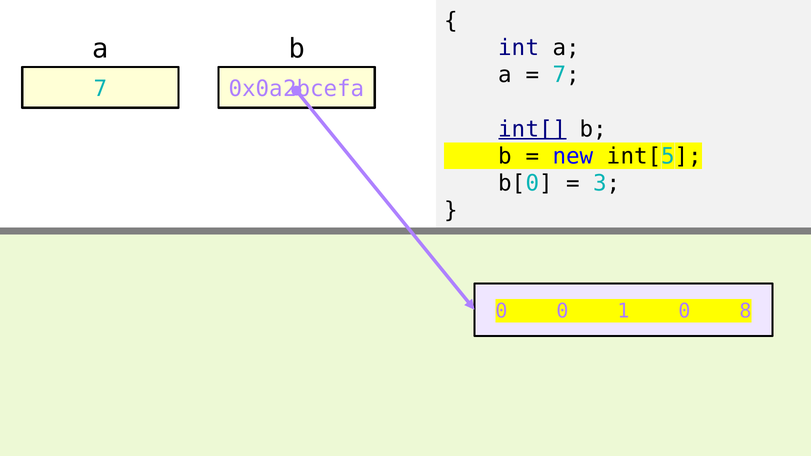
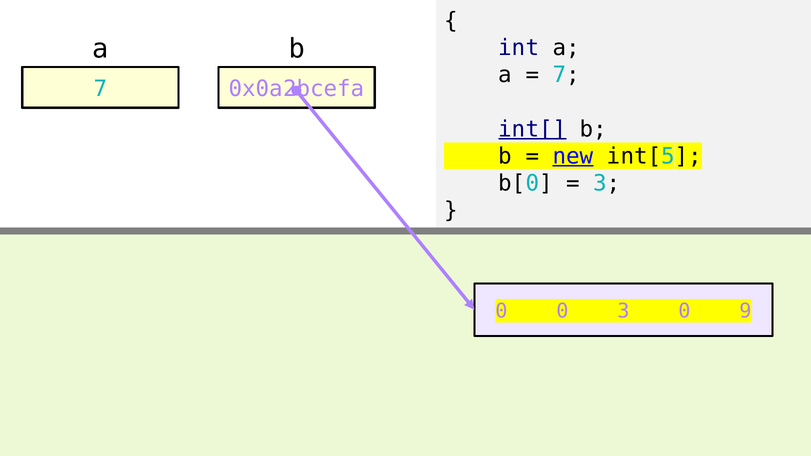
new underline: none -> present (573, 156)
0 1: 1 -> 3 (623, 311)
8: 8 -> 9 (745, 311)
